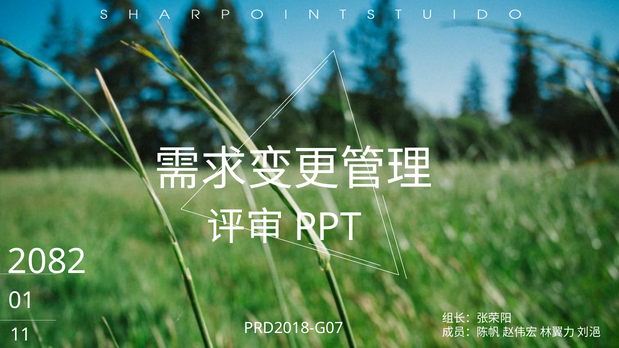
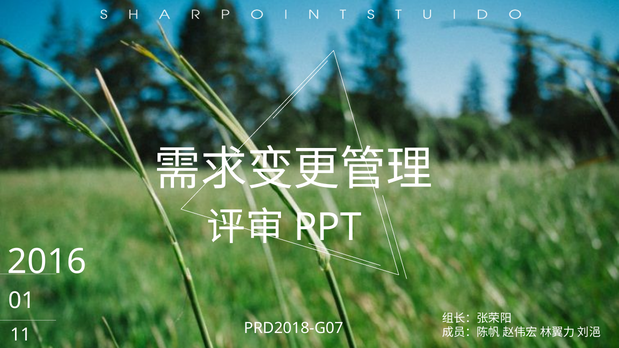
2082: 2082 -> 2016 (47, 262)
